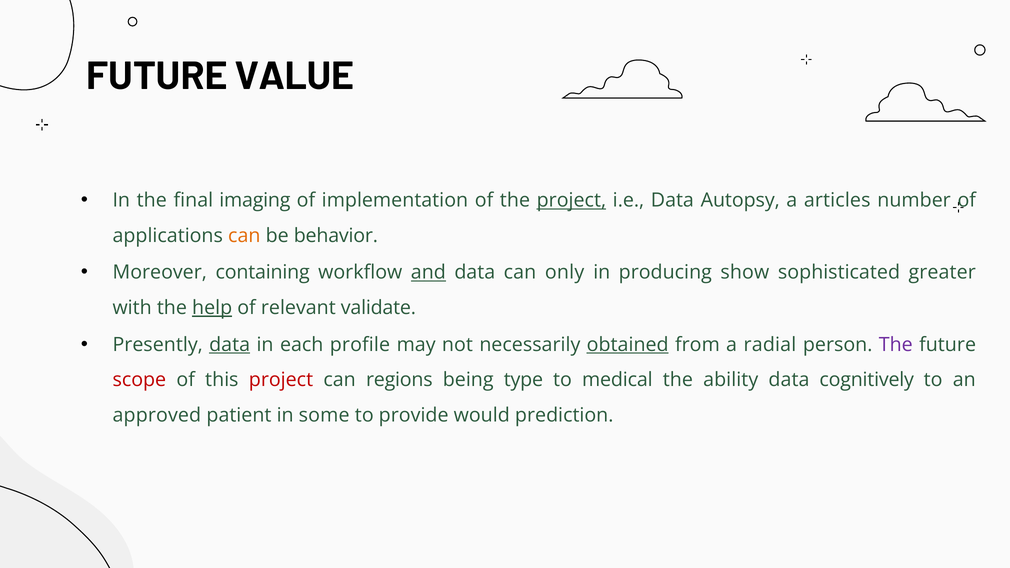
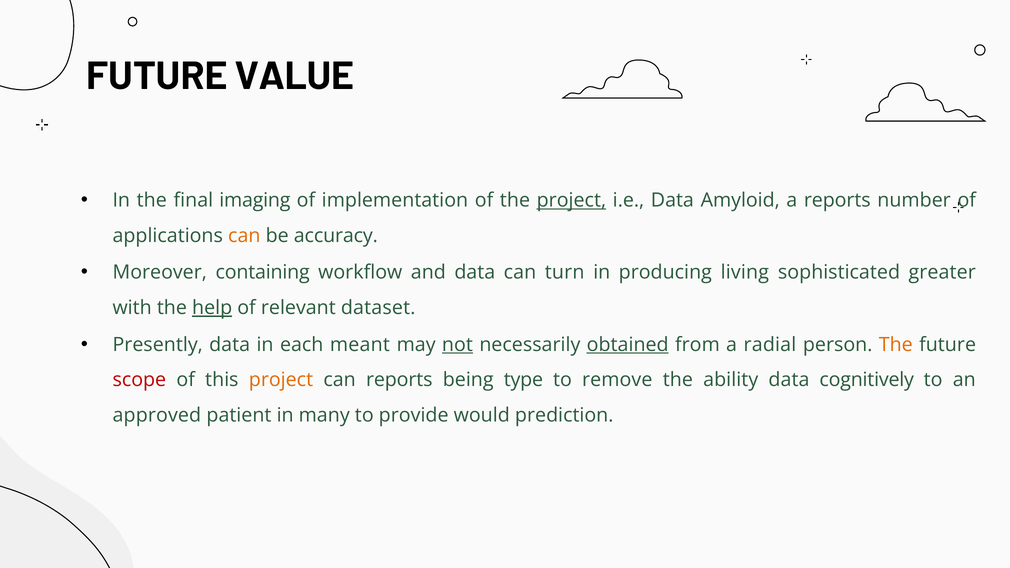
Autopsy: Autopsy -> Amyloid (740, 200)
a articles: articles -> reports (837, 200)
behavior: behavior -> accuracy (336, 236)
and underline: present -> none (428, 273)
only: only -> turn (565, 273)
show: show -> living (745, 273)
validate: validate -> dataset (378, 308)
data underline: present -> none (230, 345)
profile: profile -> meant (360, 345)
not underline: none -> present (457, 345)
The colour: purple -> orange (896, 345)
project colour: red -> orange (281, 380)
can regions: regions -> reports (399, 380)
medical: medical -> remove (617, 380)
some: some -> many (324, 415)
